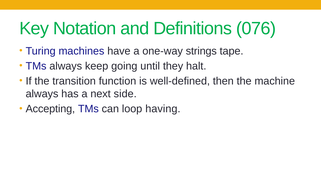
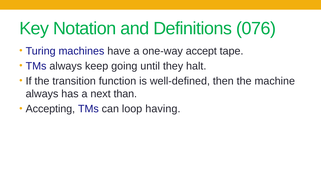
strings: strings -> accept (201, 51)
side: side -> than (125, 94)
